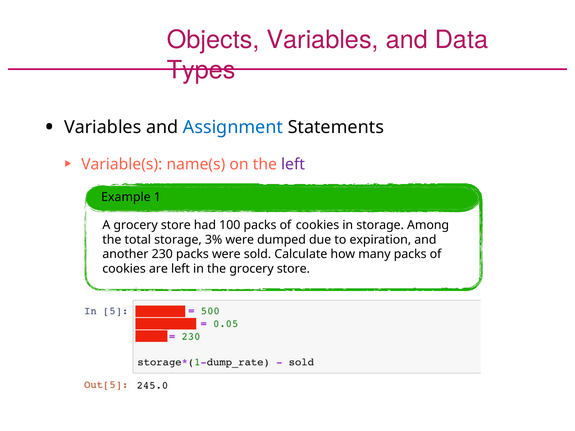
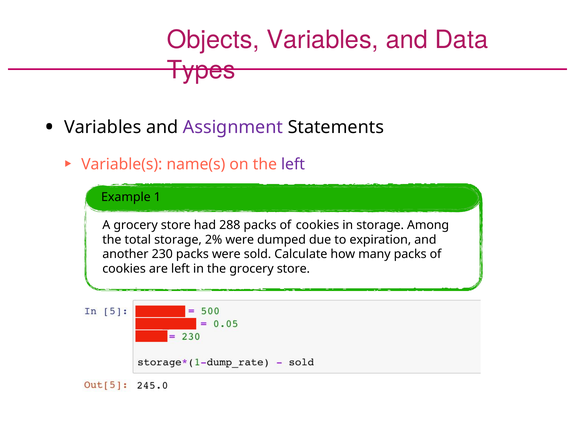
Assignment colour: blue -> purple (233, 127)
100: 100 -> 288 (230, 225)
3%: 3% -> 2% (214, 240)
